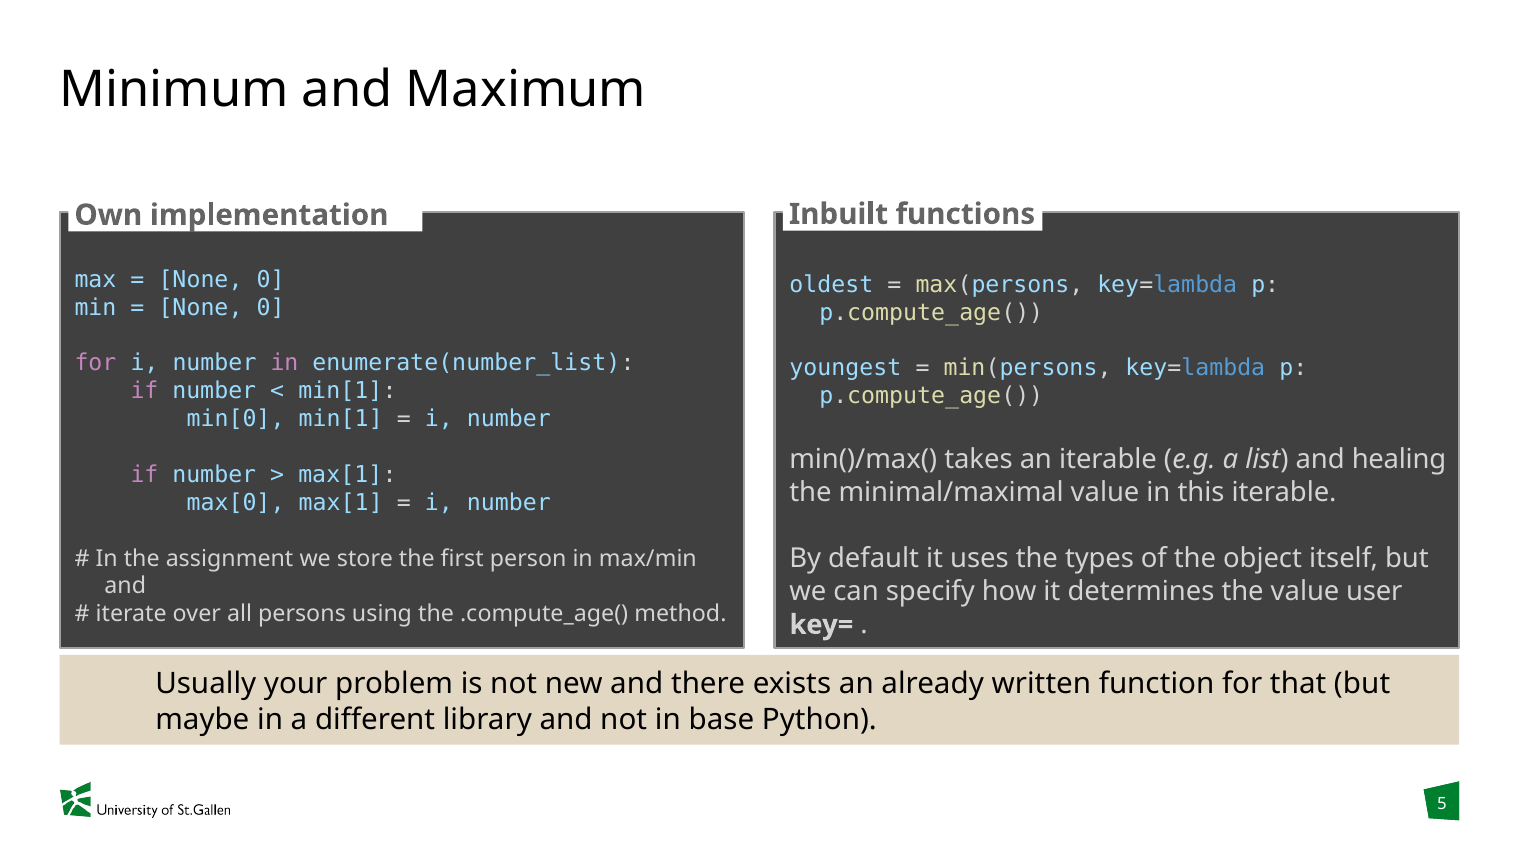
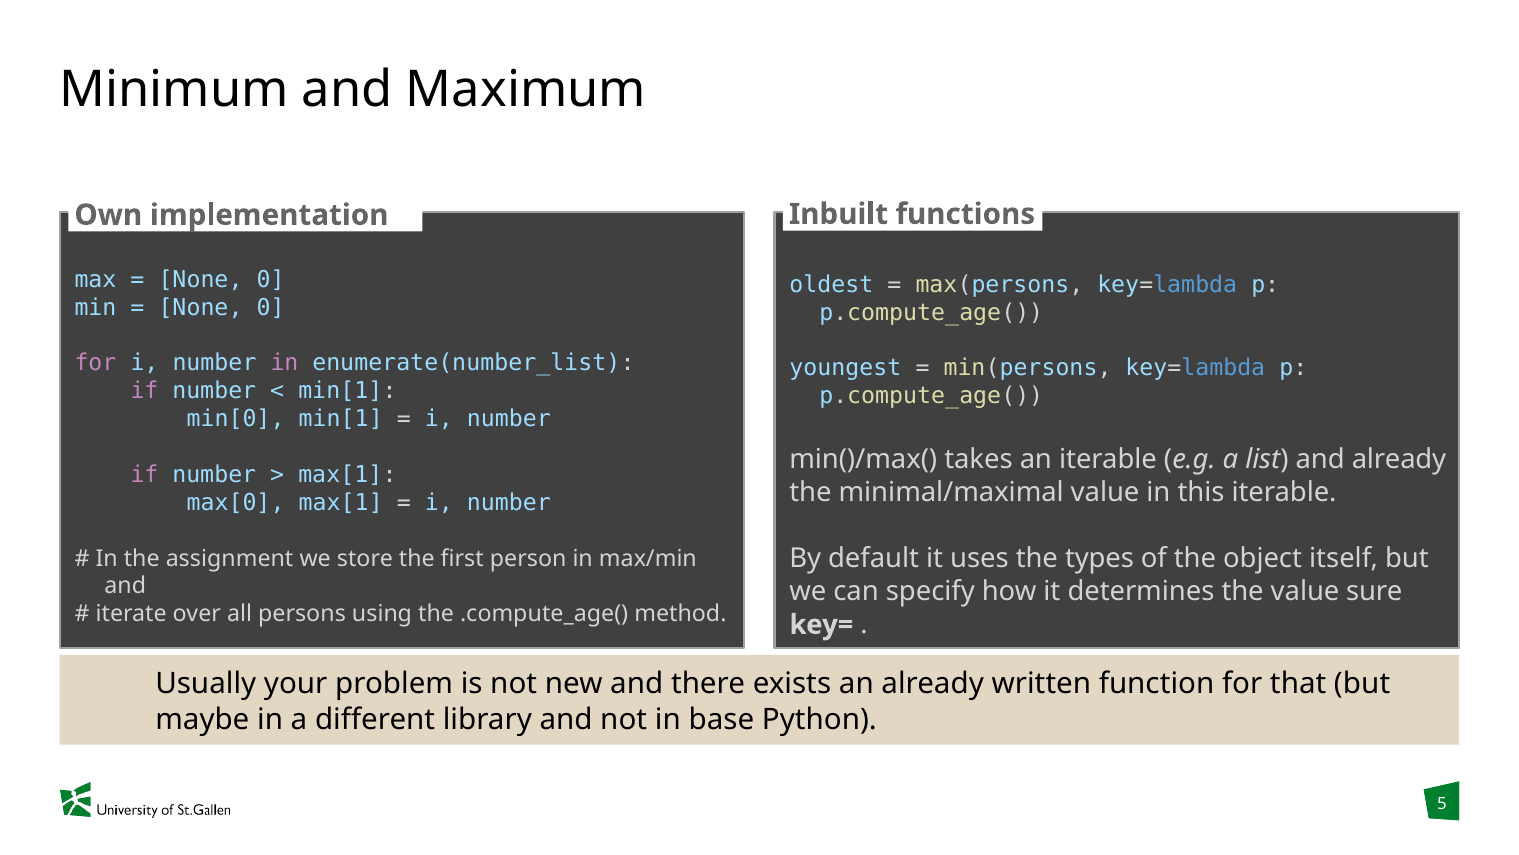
and healing: healing -> already (1399, 460)
user: user -> sure (1374, 591)
